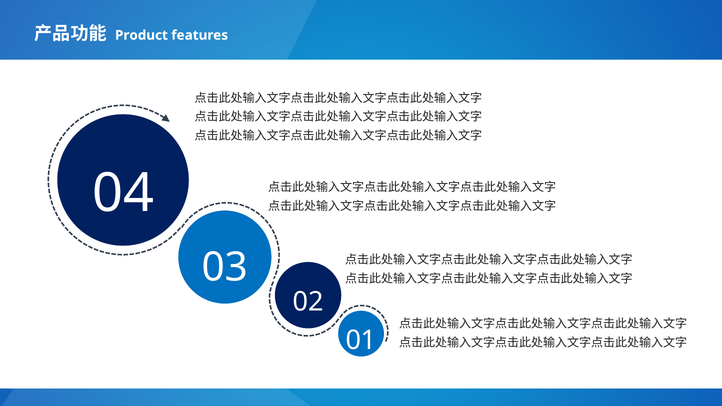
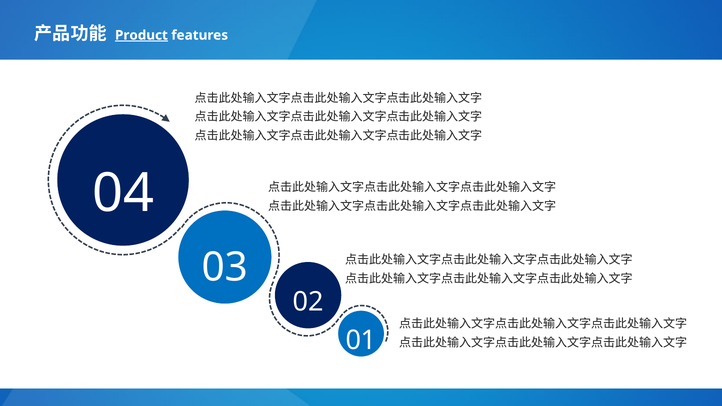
Product underline: none -> present (141, 35)
